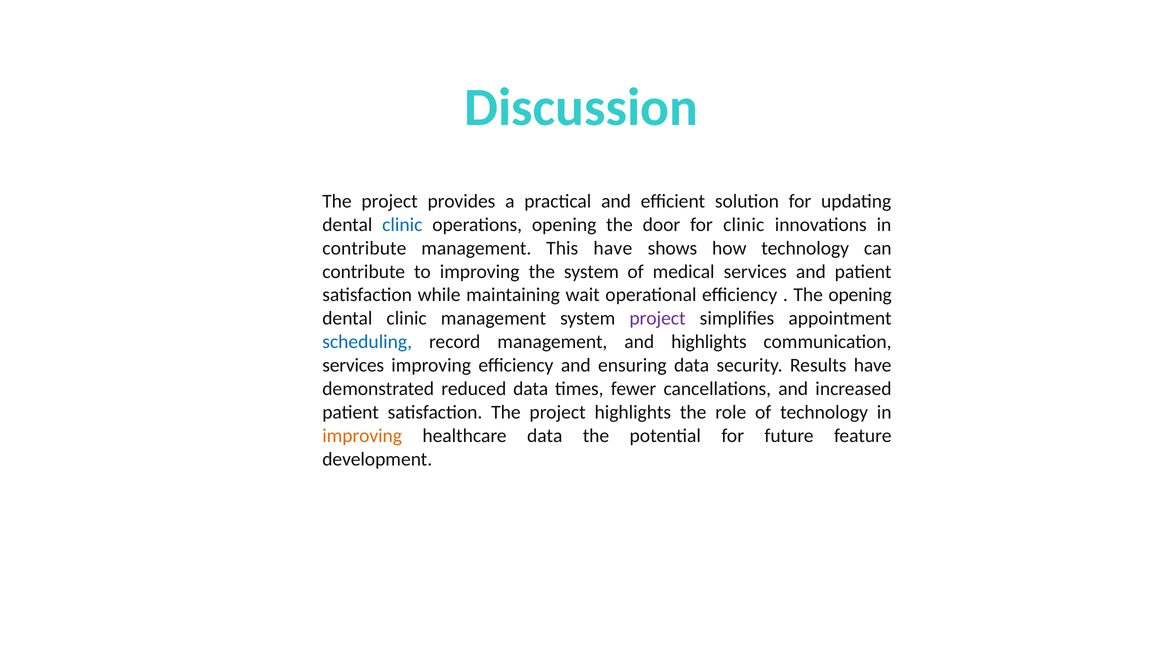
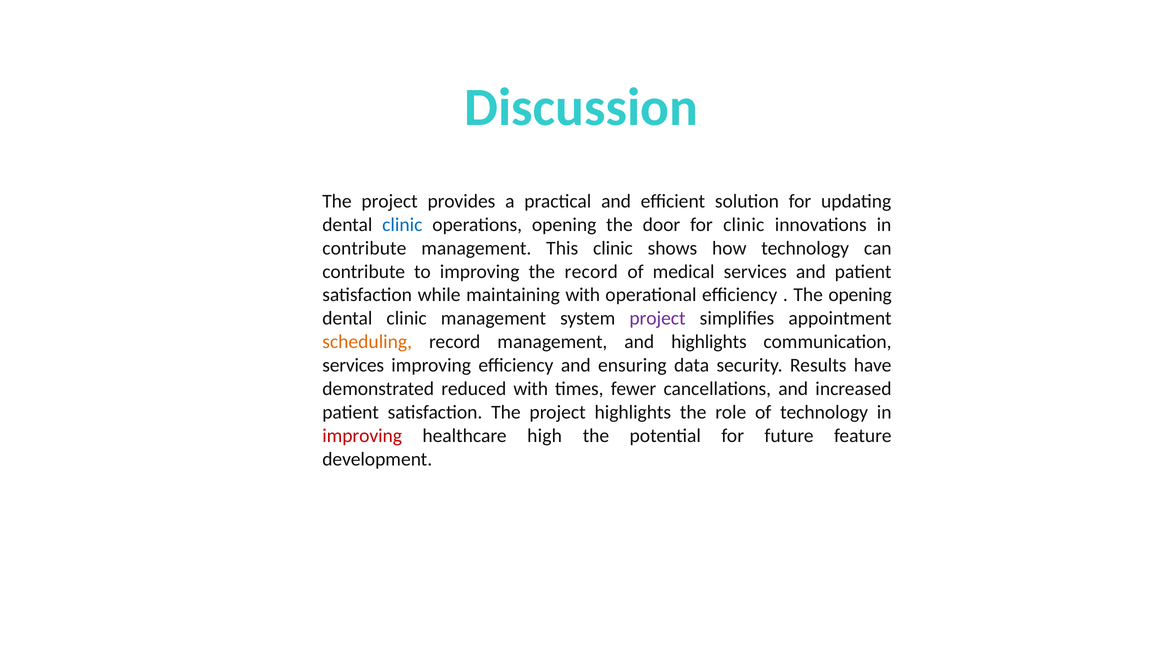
This have: have -> clinic (613, 248)
the system: system -> record (591, 272)
maintaining wait: wait -> with (583, 295)
scheduling colour: blue -> orange (367, 342)
reduced data: data -> with (531, 389)
improving colour: orange -> red (362, 436)
healthcare data: data -> high (545, 436)
